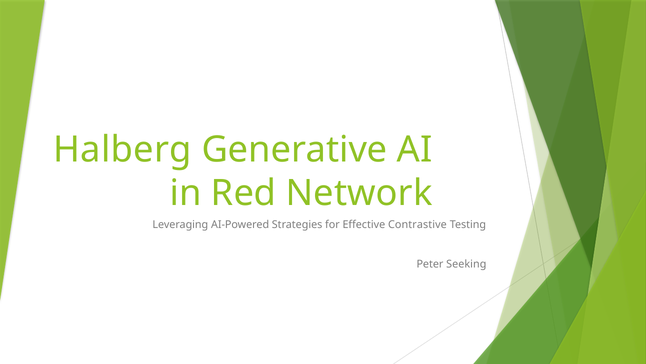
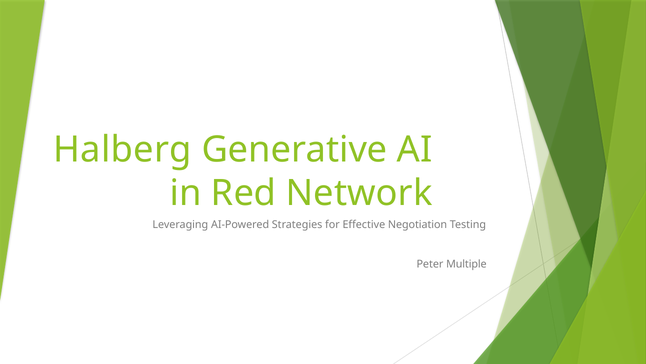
Contrastive: Contrastive -> Negotiation (418, 224)
Seeking: Seeking -> Multiple (466, 264)
